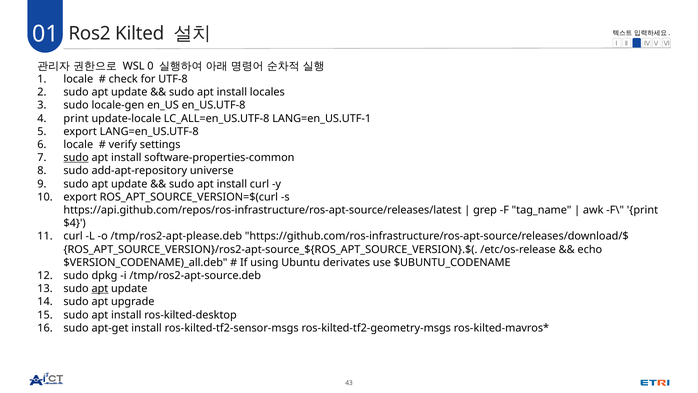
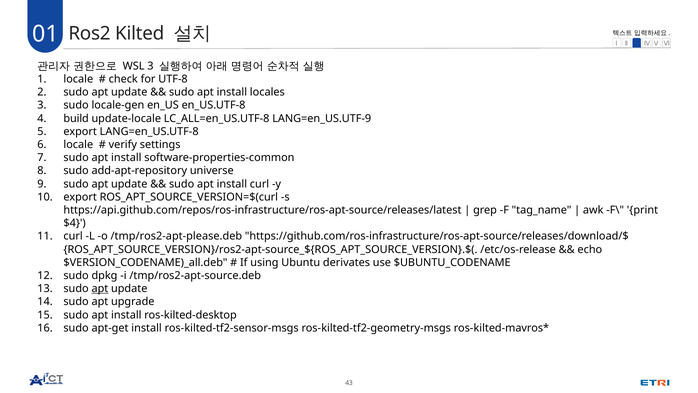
WSL 0: 0 -> 3 (150, 66)
print: print -> build (76, 118)
LANG=en_US.UTF-1: LANG=en_US.UTF-1 -> LANG=en_US.UTF-9 (322, 118)
sudo underline: present -> none (76, 158)
